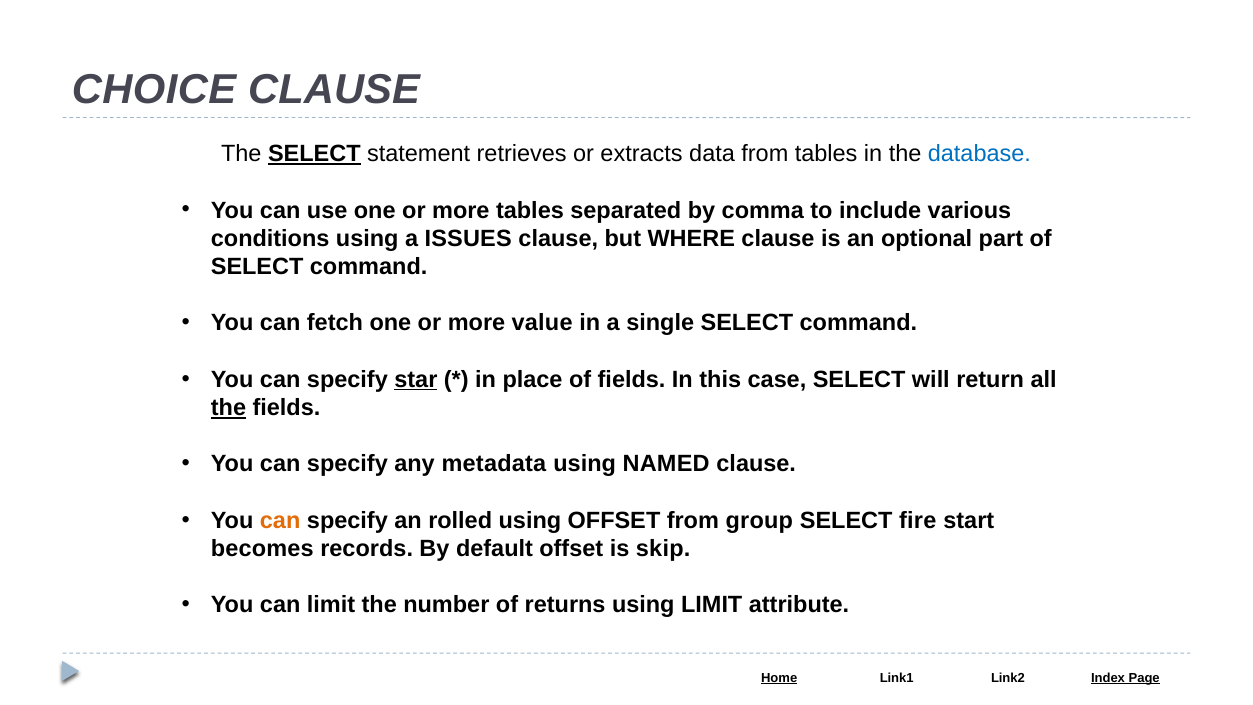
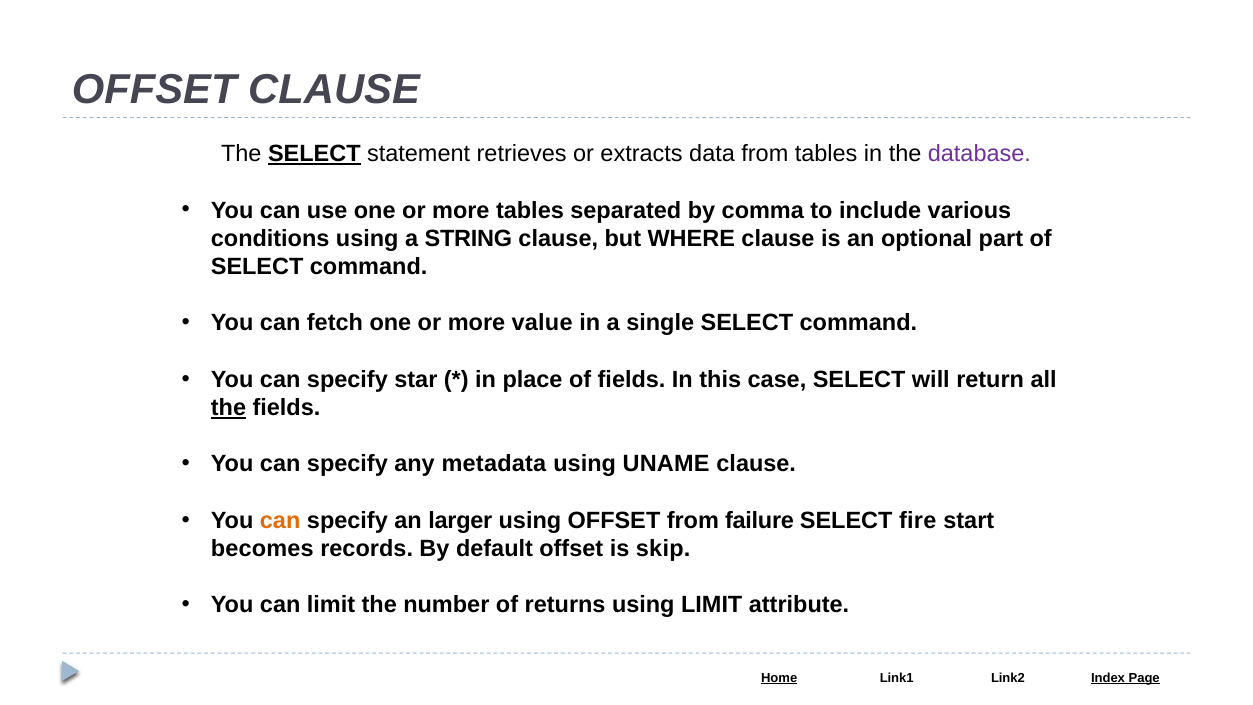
CHOICE: CHOICE -> OFFSET (154, 90)
database colour: blue -> purple (979, 153)
ISSUES: ISSUES -> STRING (468, 239)
star underline: present -> none (416, 379)
NAMED: NAMED -> UNAME (666, 464)
rolled: rolled -> larger (460, 520)
group: group -> failure (760, 520)
